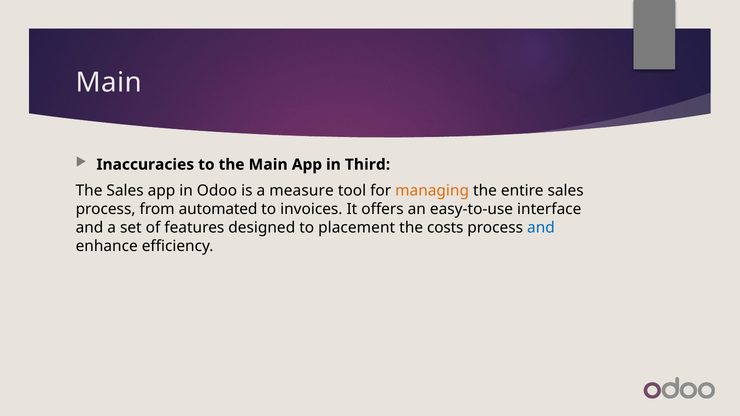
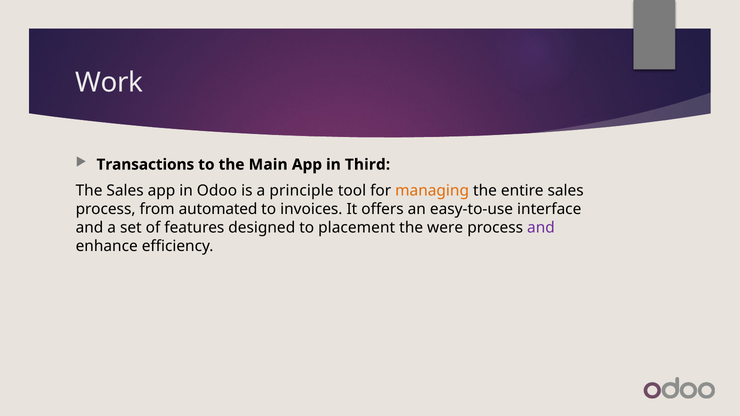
Main: Main -> Work (109, 82)
Inaccuracies: Inaccuracies -> Transactions (145, 165)
measure: measure -> principle (301, 191)
costs: costs -> were (445, 228)
and colour: blue -> purple (541, 228)
